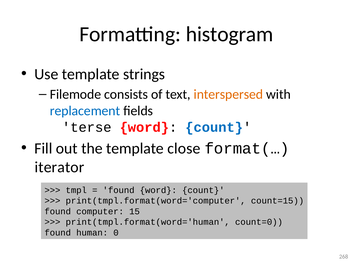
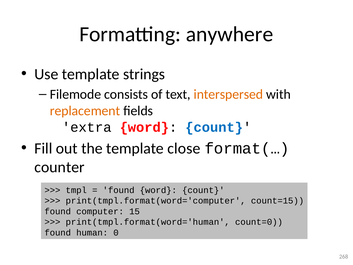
histogram: histogram -> anywhere (230, 34)
replacement colour: blue -> orange (85, 111)
terse: terse -> extra (87, 127)
iterator: iterator -> counter (60, 167)
